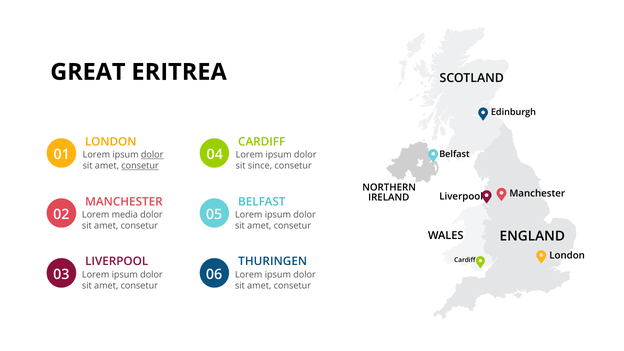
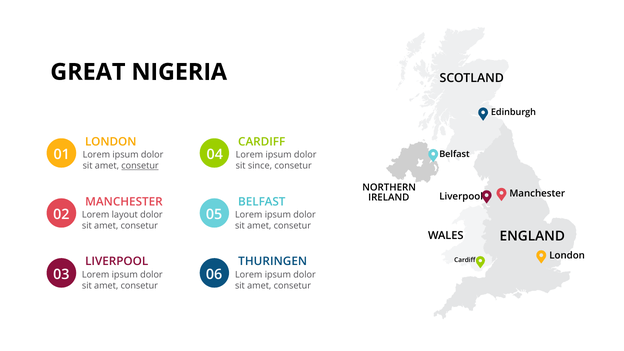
ERITREA: ERITREA -> NIGERIA (179, 72)
dolor underline: present -> none (152, 155)
media: media -> layout (125, 215)
